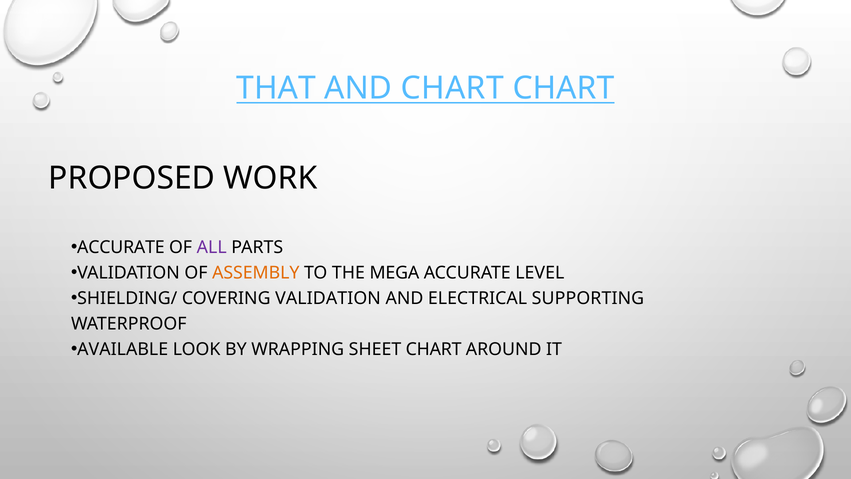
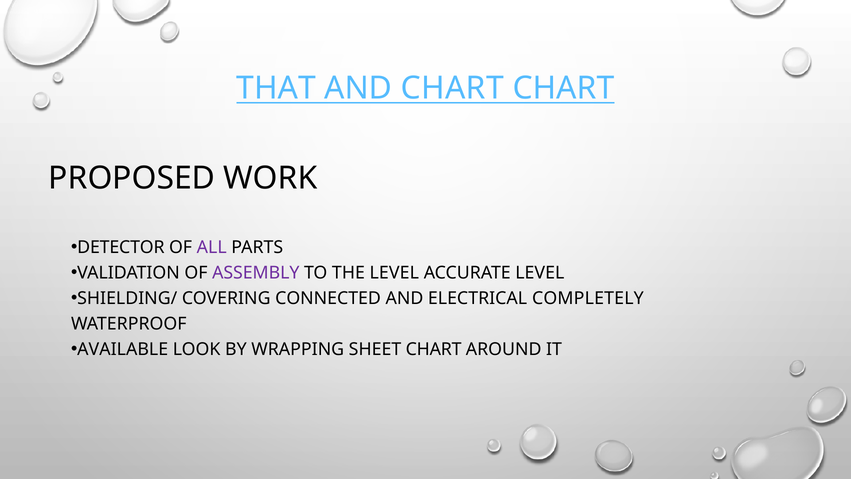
ACCURATE: ACCURATE -> DETECTOR (121, 247)
ASSEMBLY colour: orange -> purple (256, 273)
THE MEGA: MEGA -> LEVEL (394, 273)
COVERING VALIDATION: VALIDATION -> CONNECTED (328, 298)
SUPPORTING: SUPPORTING -> COMPLETELY (588, 298)
